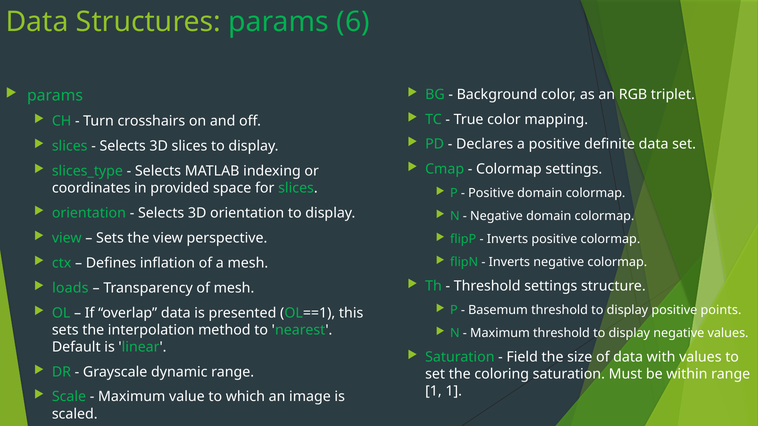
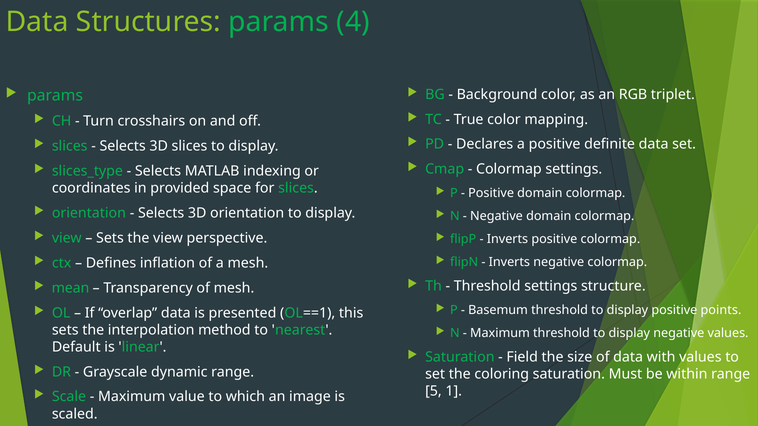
6: 6 -> 4 (353, 22)
loads: loads -> mean (70, 288)
1: 1 -> 5 (433, 392)
